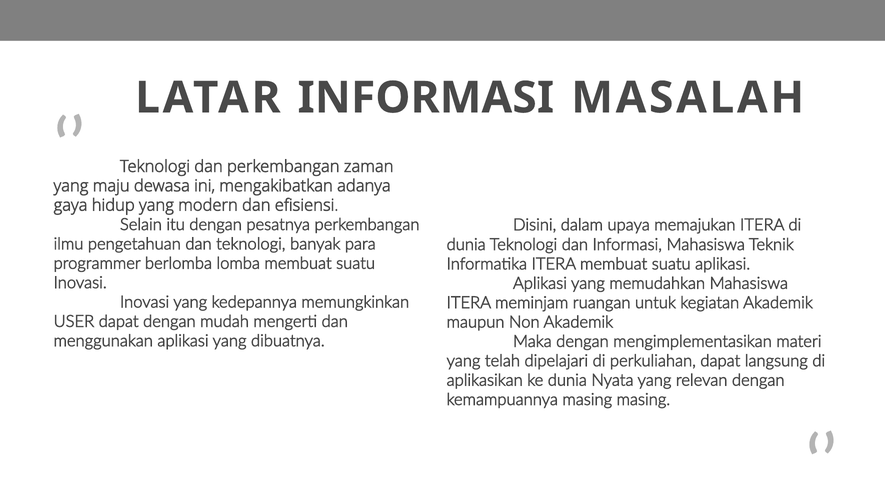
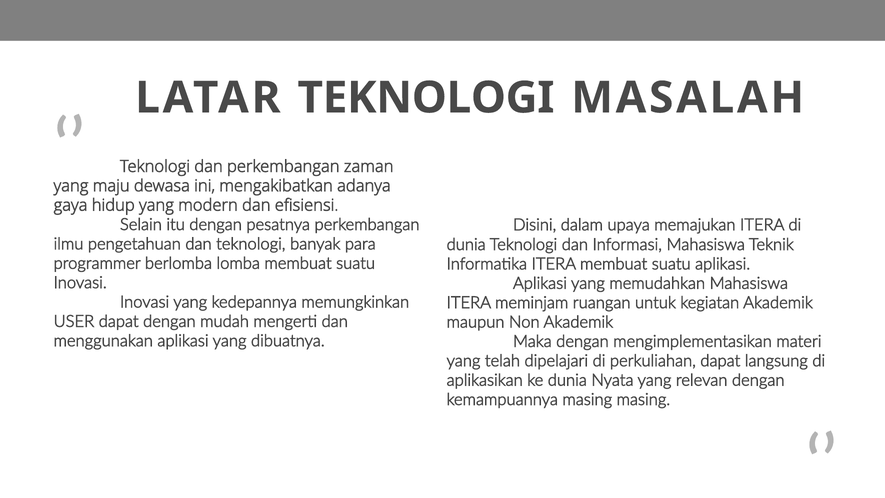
LATAR INFORMASI: INFORMASI -> TEKNOLOGI (426, 98)
